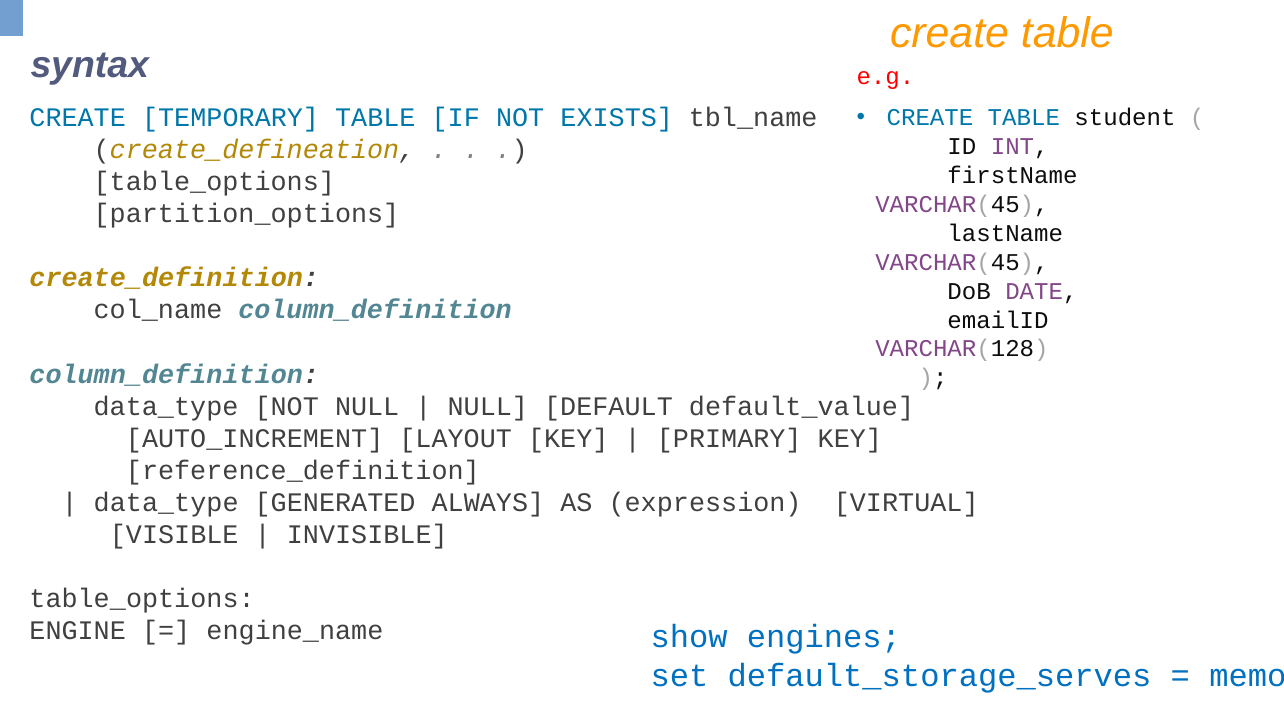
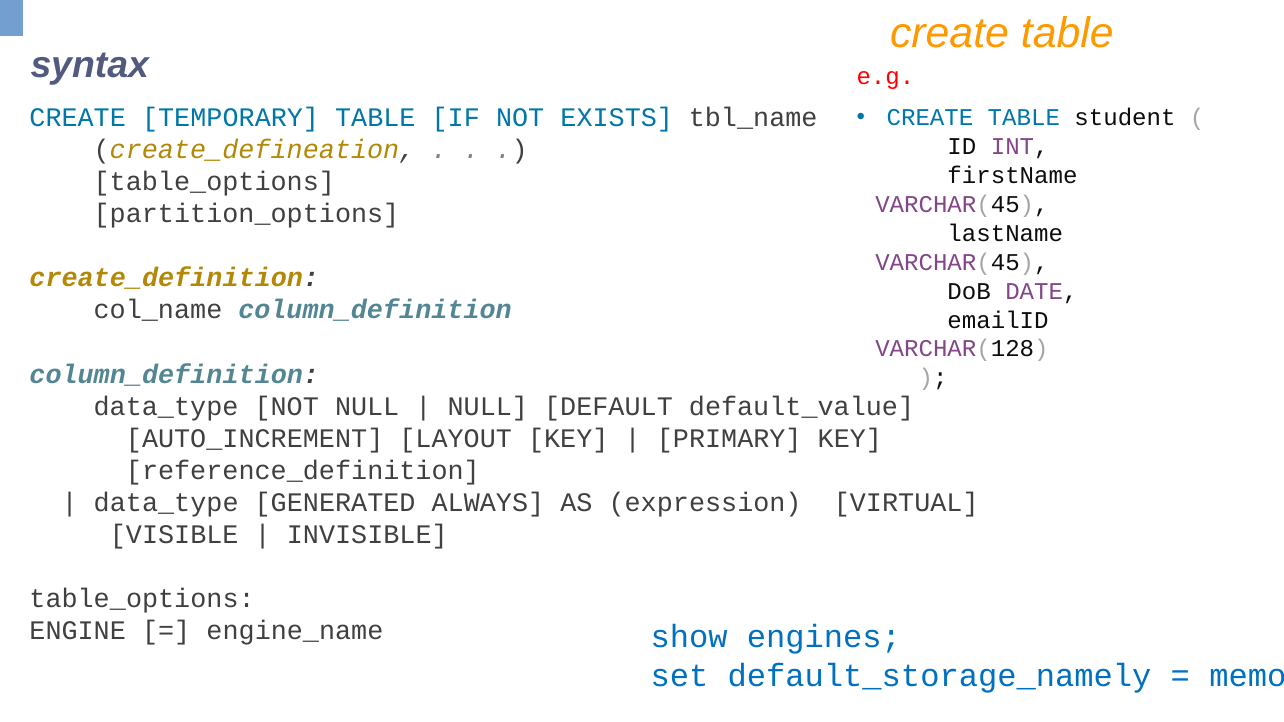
default_storage_serves: default_storage_serves -> default_storage_namely (940, 676)
